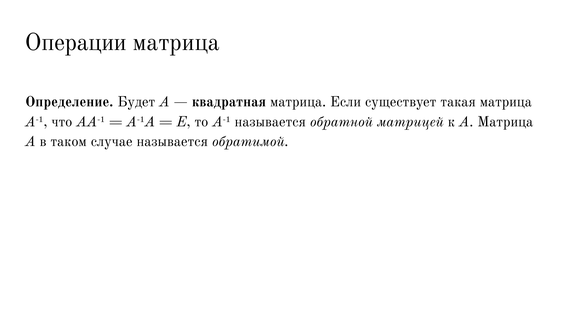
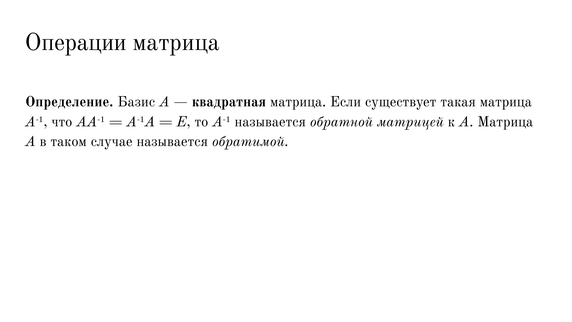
Будет: Будет -> Базис (136, 102)
